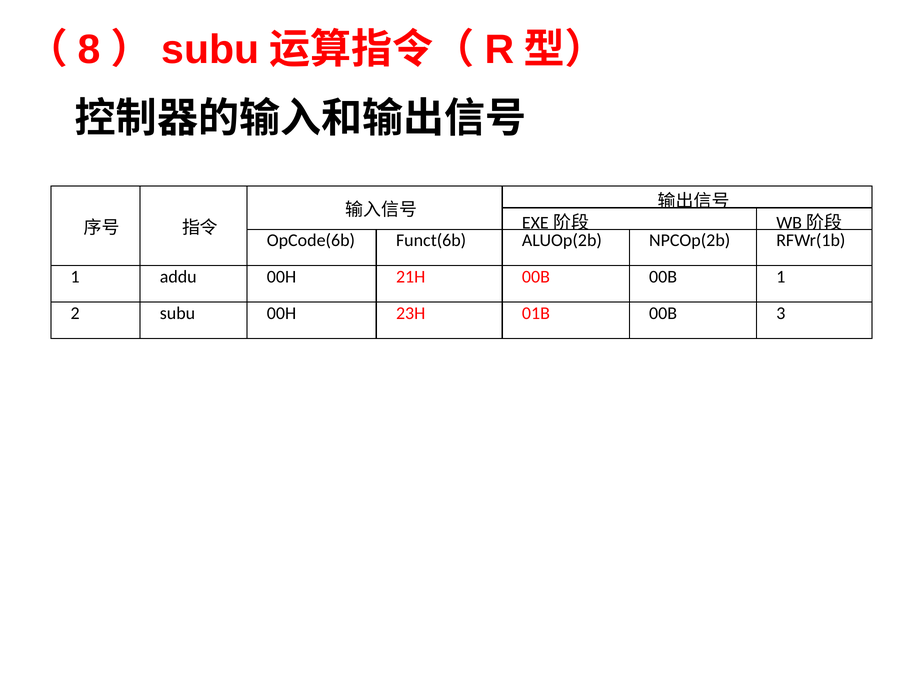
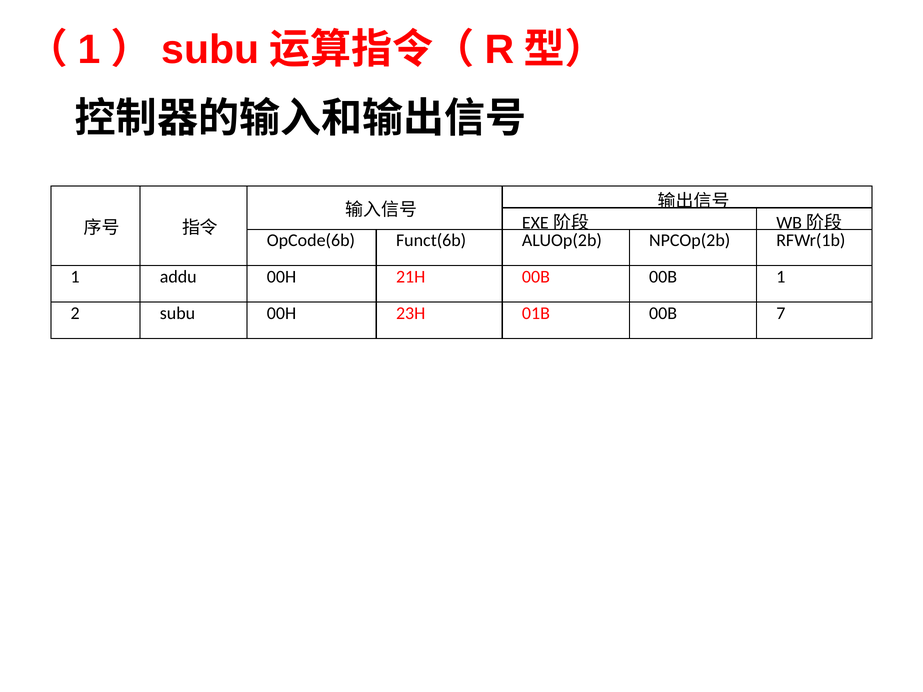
8: 8 -> 1 (89, 50)
3: 3 -> 7 (781, 313)
